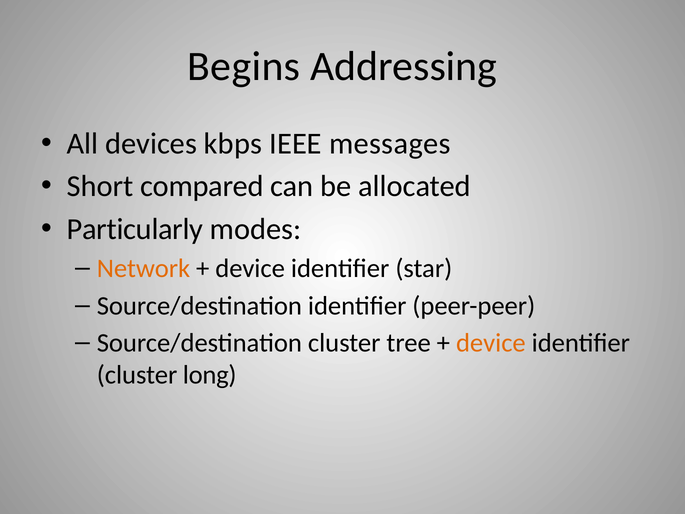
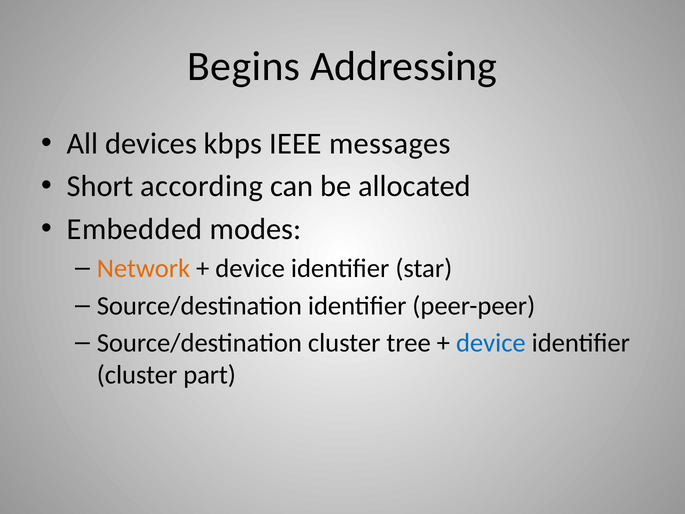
compared: compared -> according (202, 186)
Particularly: Particularly -> Embedded (135, 229)
device colour: orange -> blue (491, 343)
long: long -> part (210, 375)
